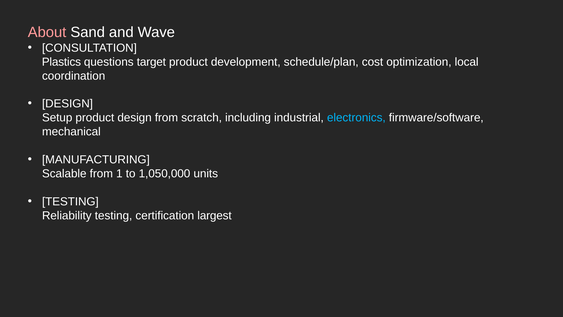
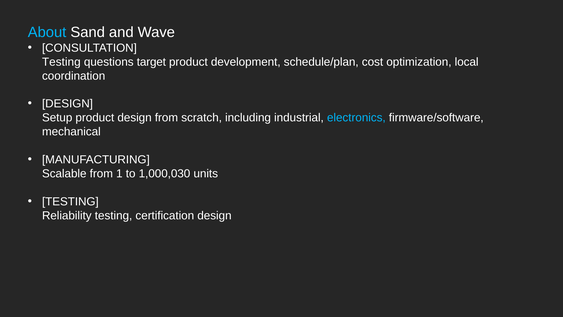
About colour: pink -> light blue (47, 32)
Plastics: Plastics -> Testing (61, 62)
1,050,000: 1,050,000 -> 1,000,030 (164, 173)
certification largest: largest -> design (214, 215)
